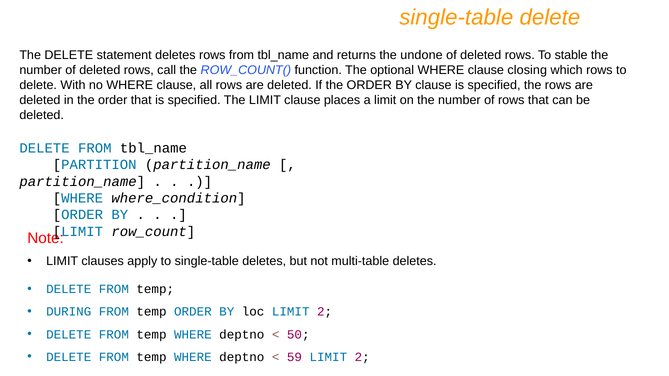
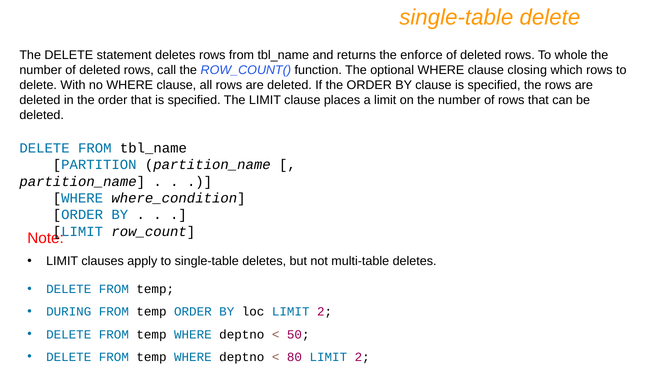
undone: undone -> enforce (422, 55)
stable: stable -> whole (571, 55)
59: 59 -> 80 (294, 357)
